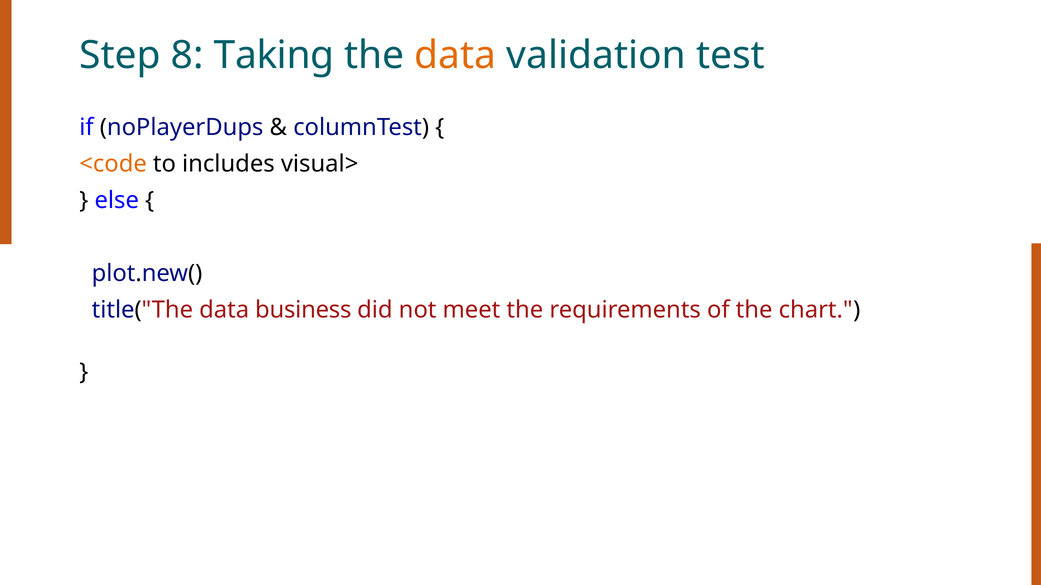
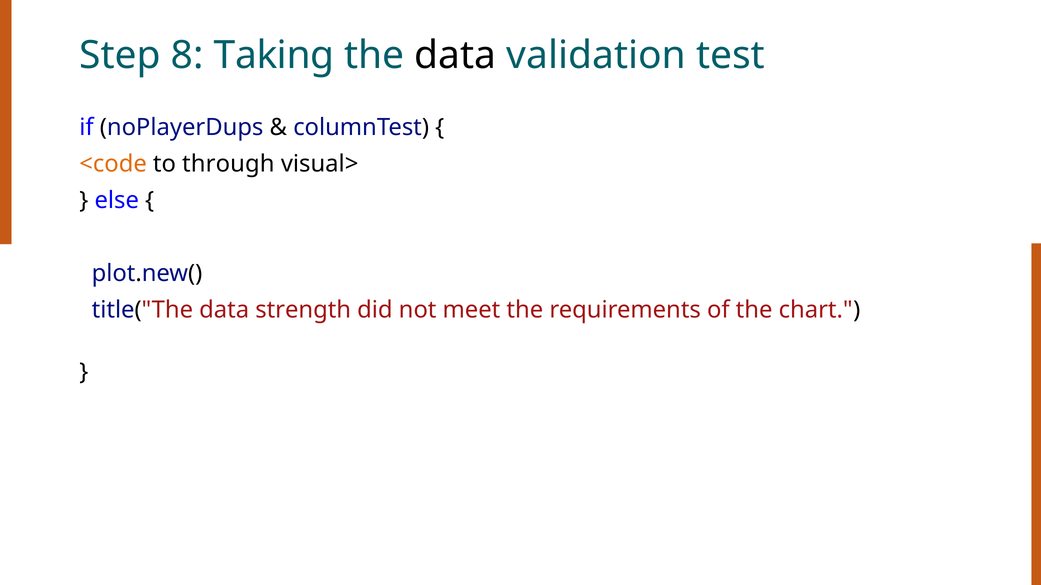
data colour: orange -> black (455, 56)
includes: includes -> through (228, 164)
business: business -> strength (303, 310)
